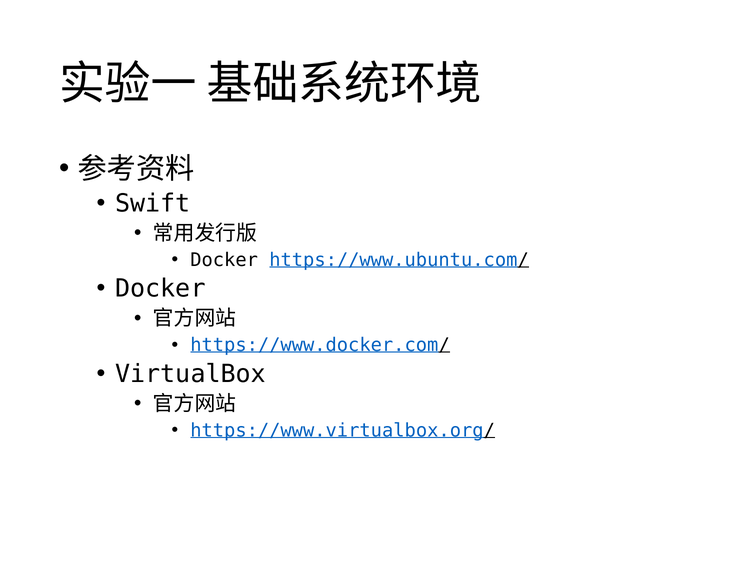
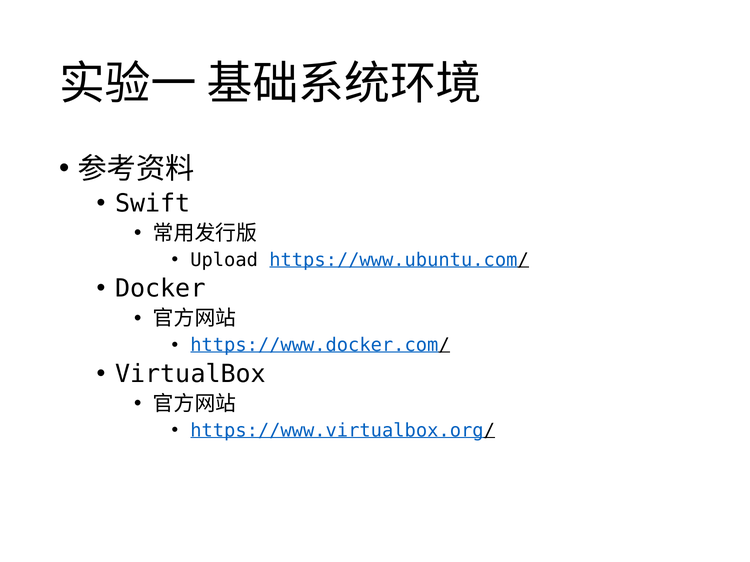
Docker: Docker -> Upload (224, 260)
